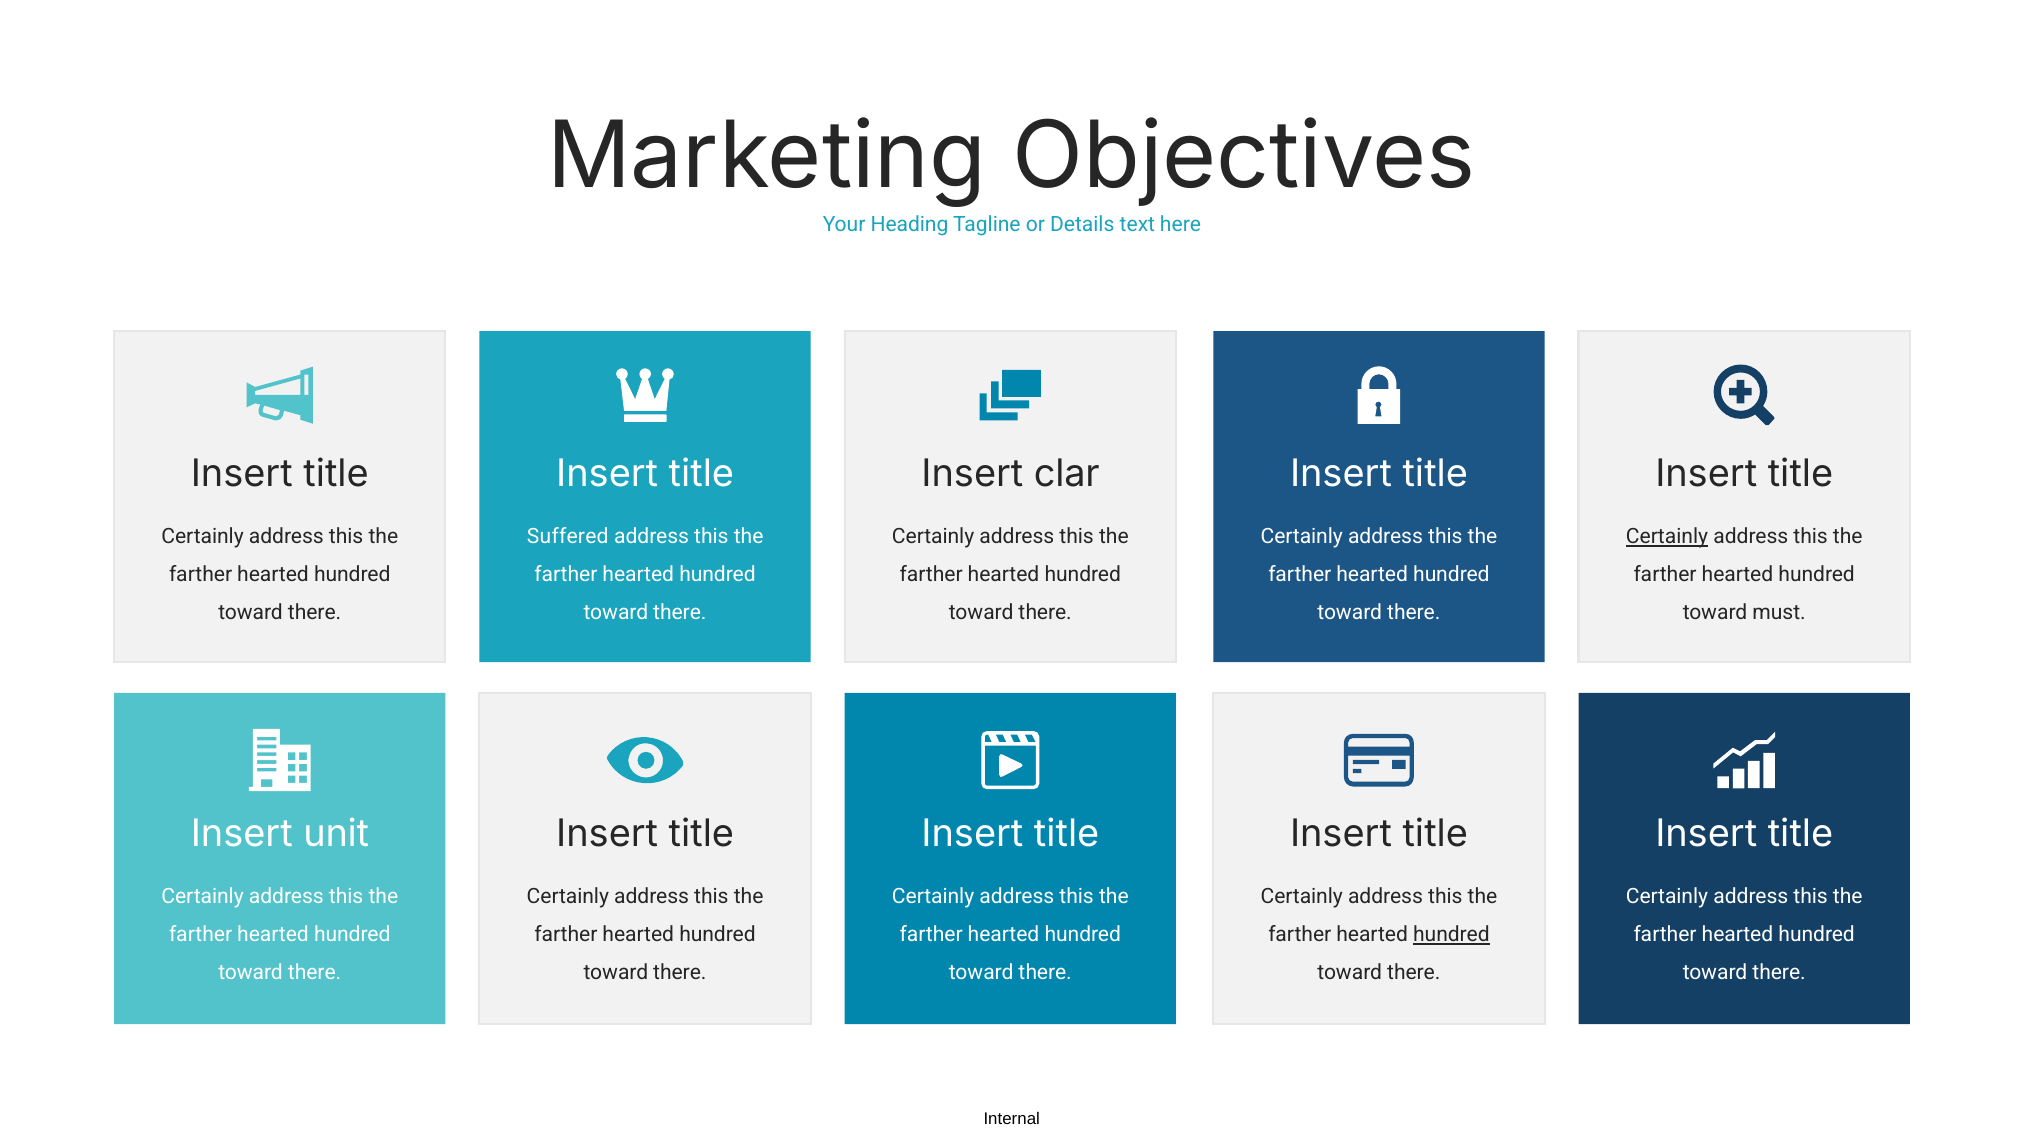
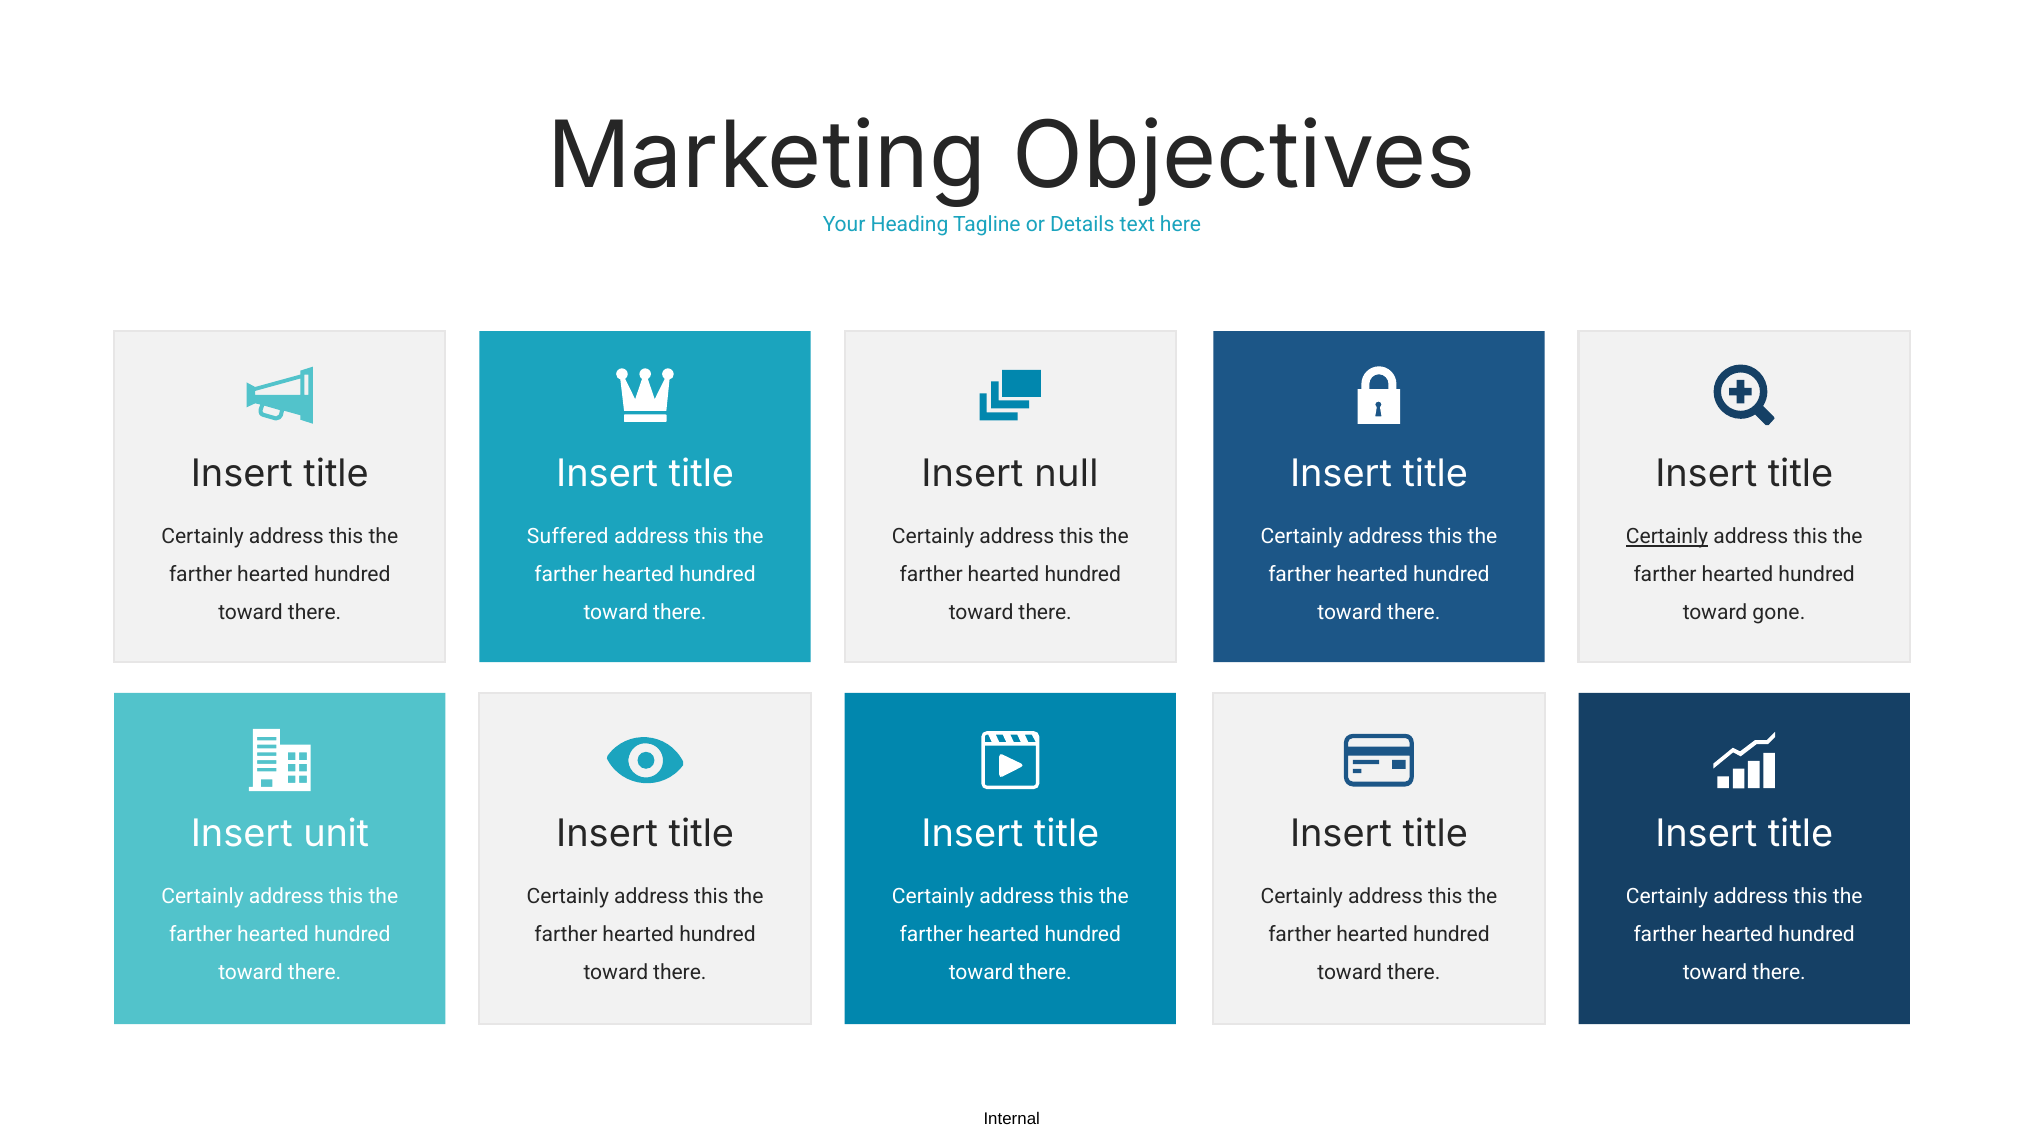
clar: clar -> null (1066, 474)
must: must -> gone (1779, 613)
hundred underline: present -> none (1451, 935)
